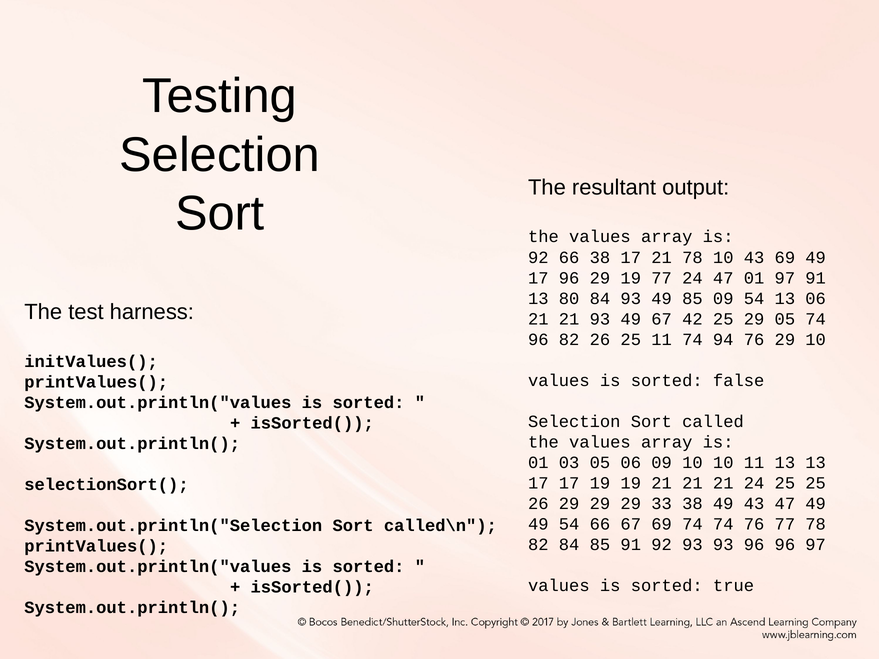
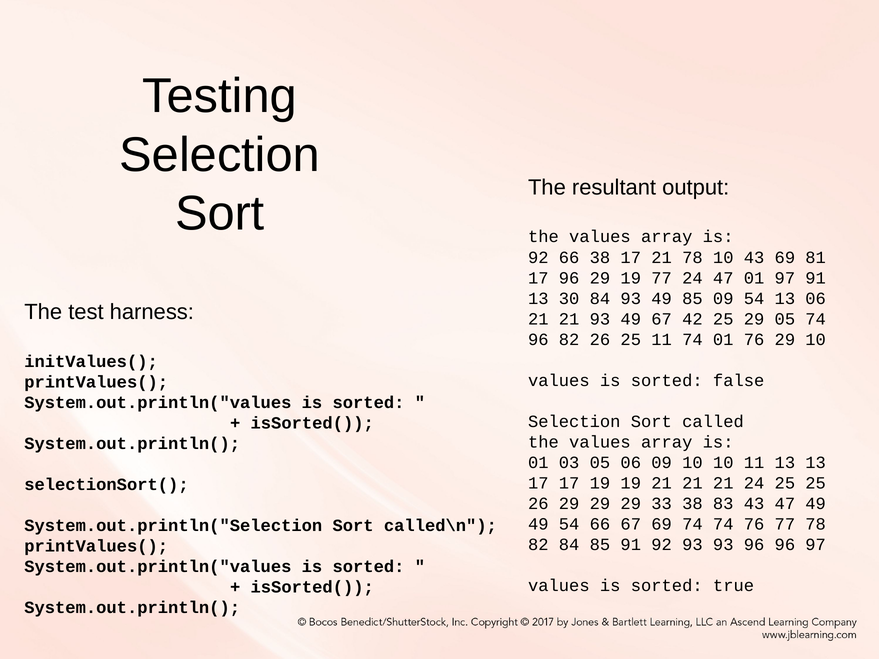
69 49: 49 -> 81 (816, 257)
80: 80 -> 30 (569, 299)
74 94: 94 -> 01 (723, 340)
38 49: 49 -> 83 (723, 504)
